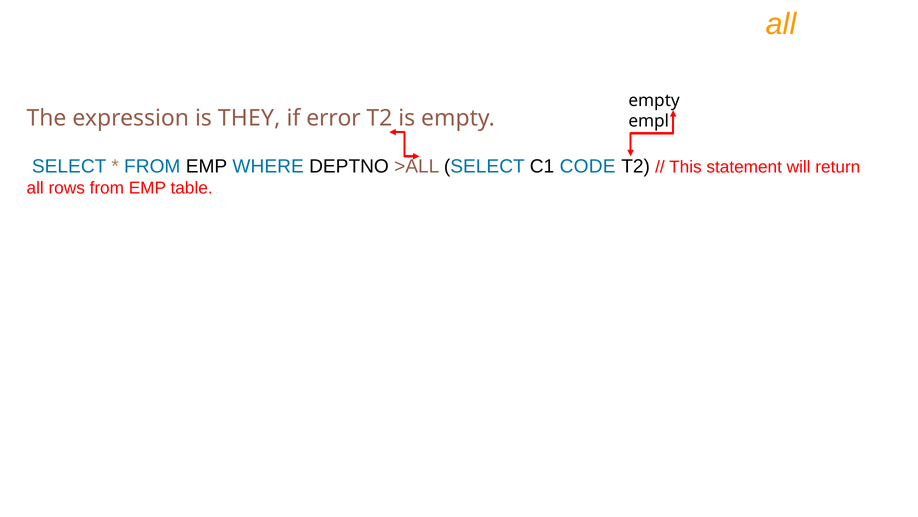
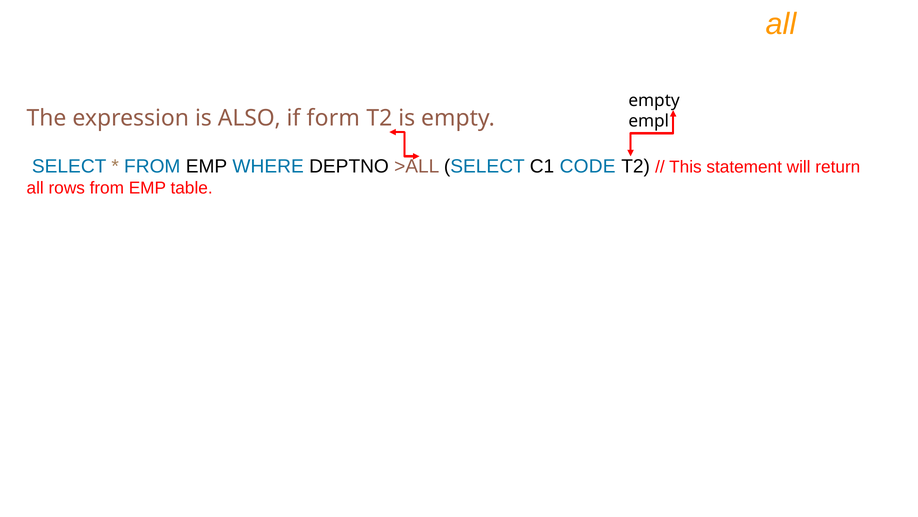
THEY: THEY -> ALSO (249, 118)
error: error -> form (333, 118)
